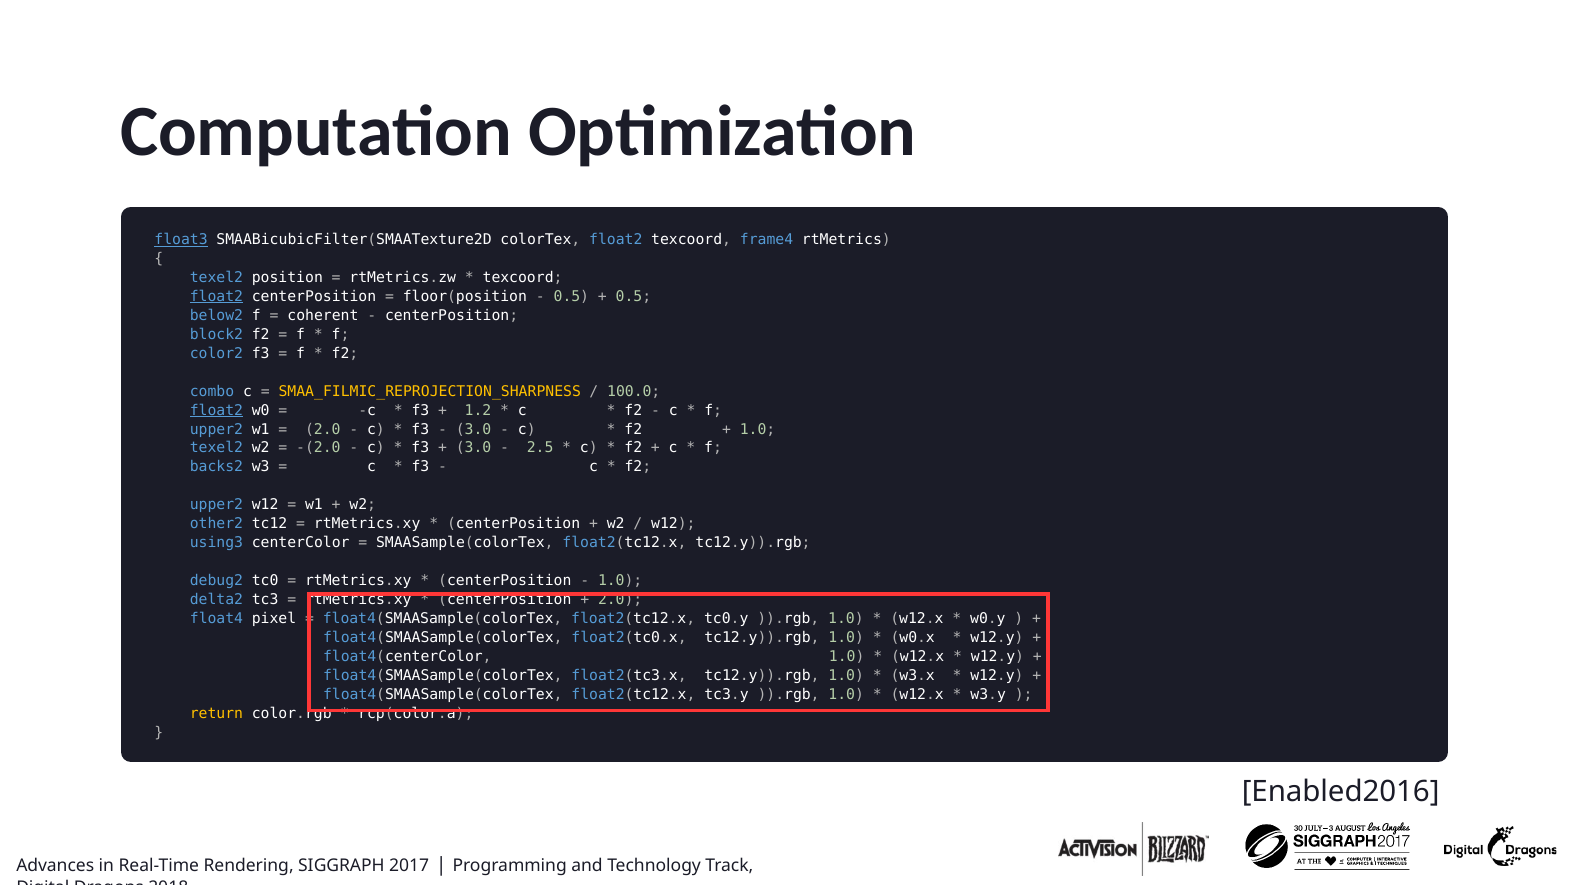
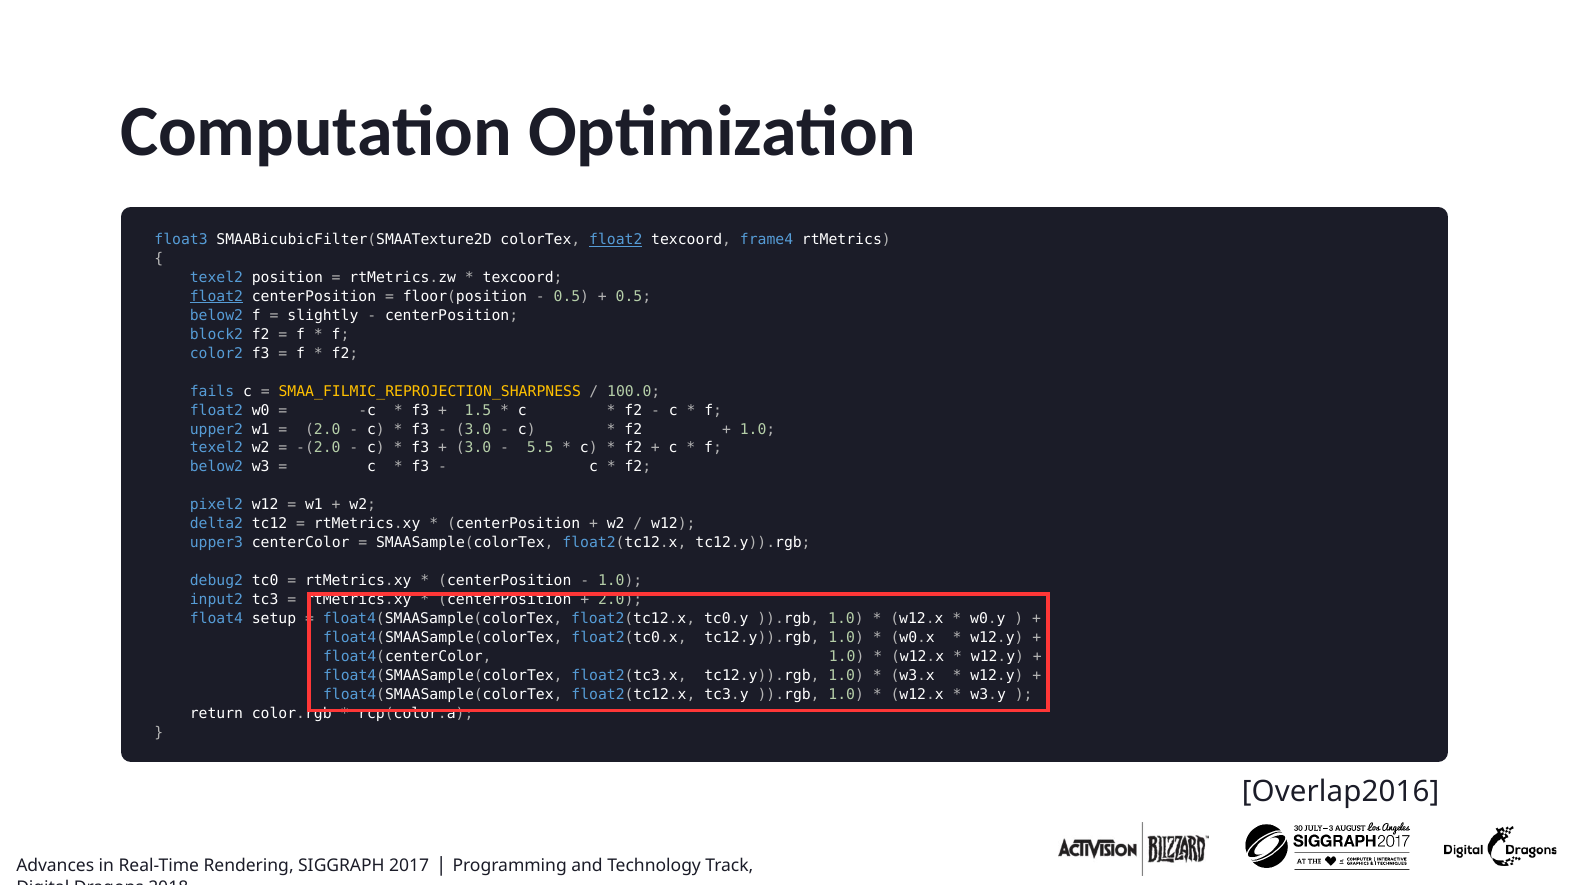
float3 underline: present -> none (181, 240)
float2 underline: none -> present (616, 240)
coherent: coherent -> slightly (323, 316)
combo: combo -> fails (212, 391)
float2 underline: present -> none (216, 410)
1.2: 1.2 -> 1.5 (478, 410)
2.5: 2.5 -> 5.5 (540, 448)
backs2: backs2 -> below2 (216, 467)
upper2: upper2 -> pixel2 (216, 505)
other2: other2 -> delta2 (216, 524)
using3: using3 -> upper3 (216, 543)
delta2: delta2 -> input2 (216, 600)
pixel: pixel -> setup (274, 619)
return colour: yellow -> white (216, 714)
Enabled2016: Enabled2016 -> Overlap2016 (1341, 792)
